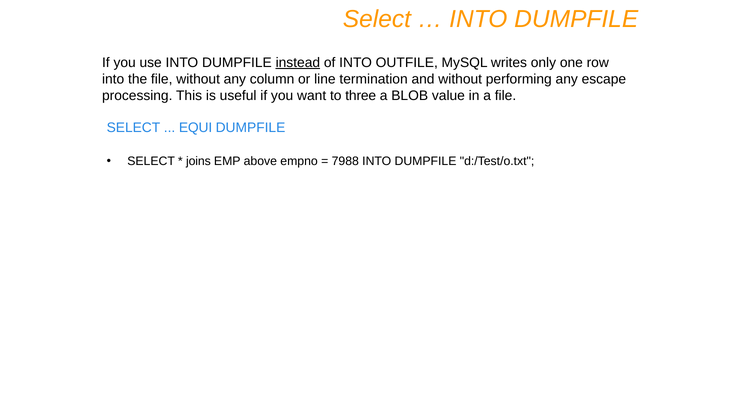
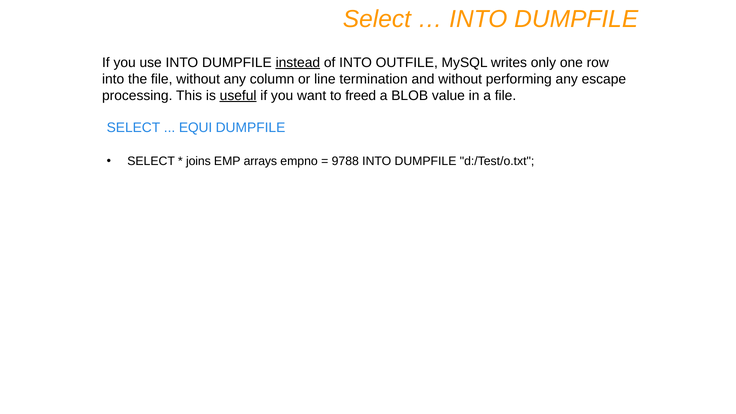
useful underline: none -> present (238, 96)
three: three -> freed (361, 96)
above: above -> arrays (260, 161)
7988: 7988 -> 9788 (345, 161)
